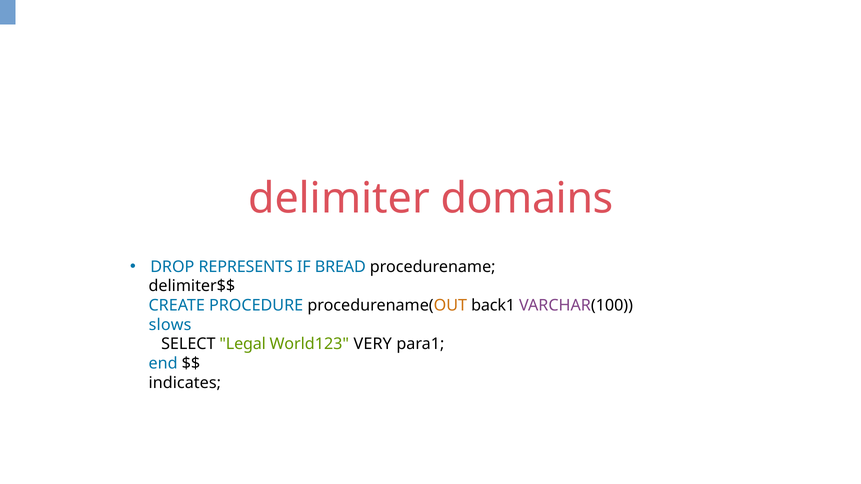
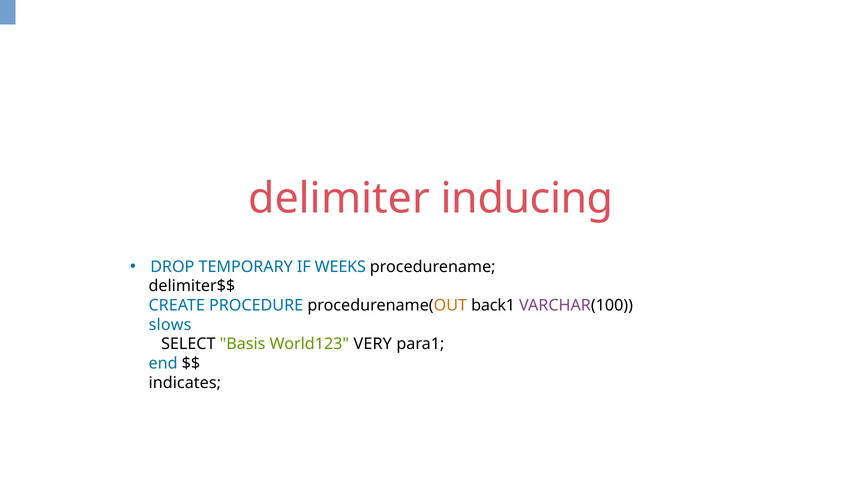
domains: domains -> inducing (527, 199)
REPRESENTS: REPRESENTS -> TEMPORARY (246, 267)
BREAD: BREAD -> WEEKS (340, 267)
Legal: Legal -> Basis (243, 344)
